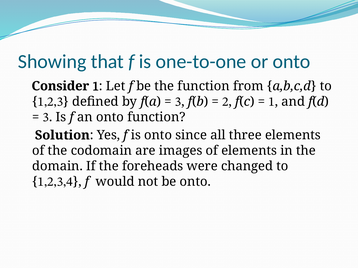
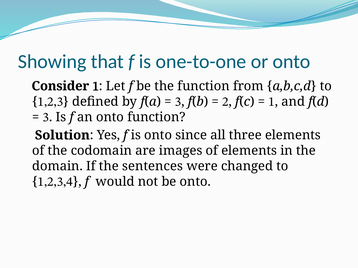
foreheads: foreheads -> sentences (153, 167)
